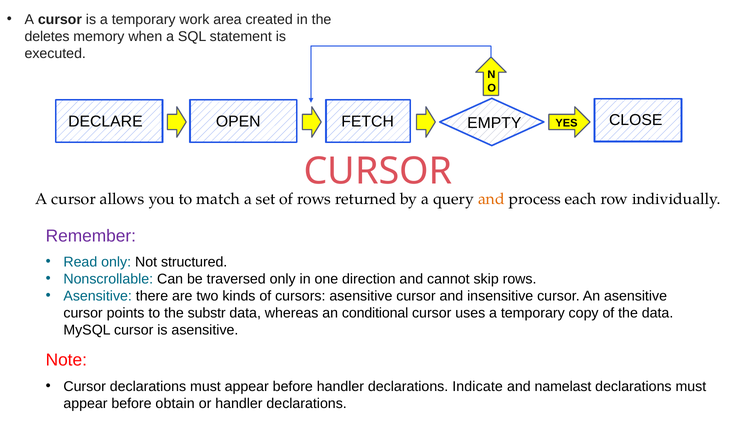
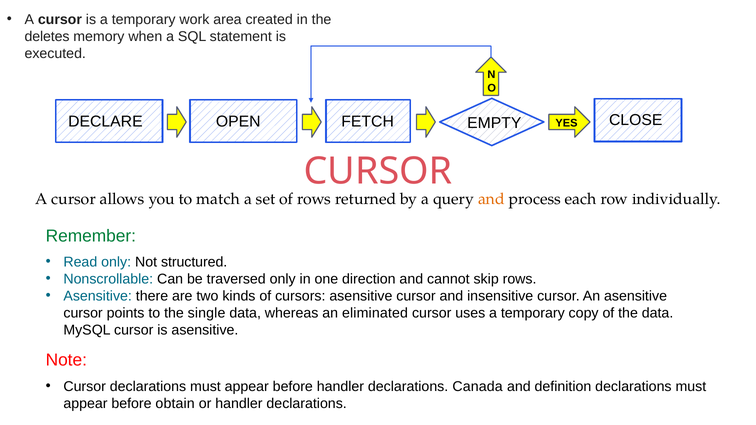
Remember colour: purple -> green (91, 236)
substr: substr -> single (207, 313)
conditional: conditional -> eliminated (375, 313)
Indicate: Indicate -> Canada (478, 387)
namelast: namelast -> definition (563, 387)
